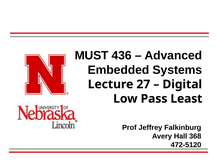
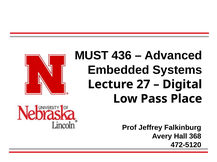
Least: Least -> Place (186, 99)
